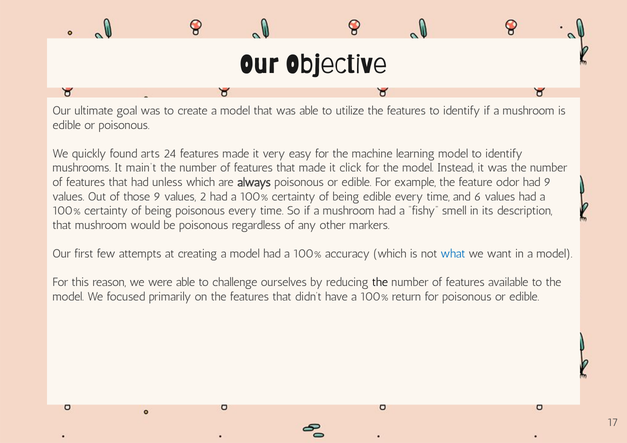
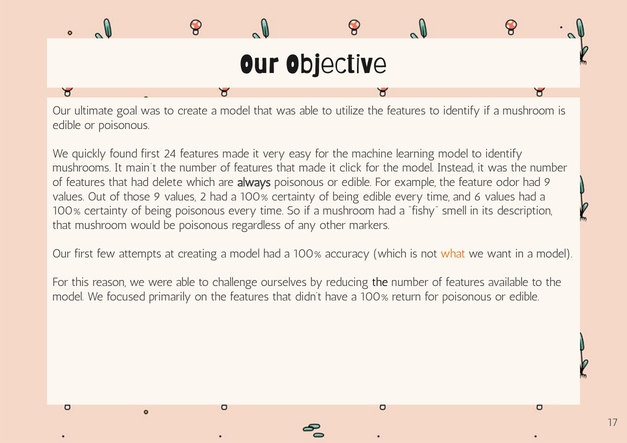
found arts: arts -> first (150, 154)
unless: unless -> delete (167, 182)
what colour: blue -> orange (453, 254)
